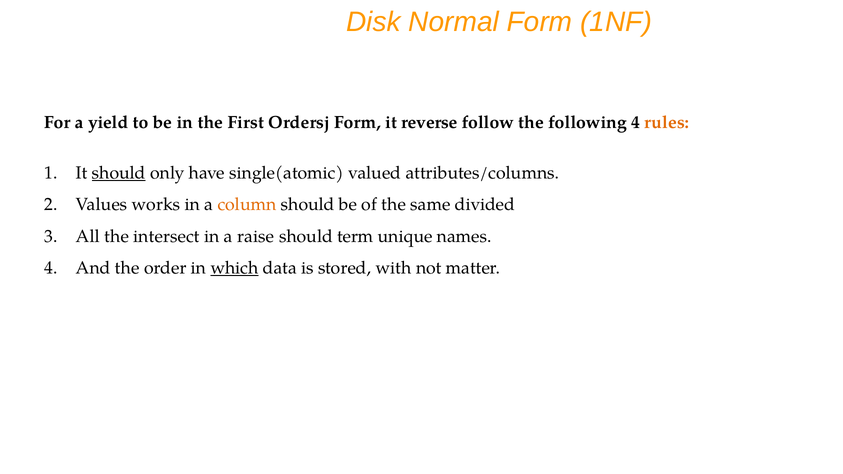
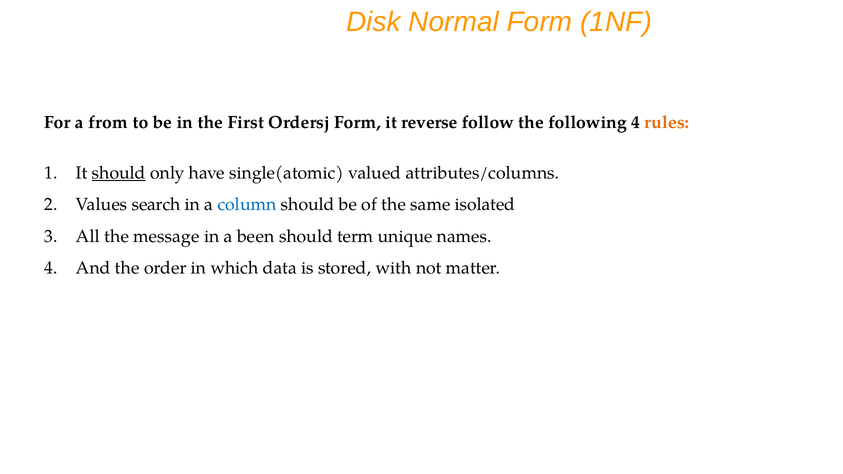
yield: yield -> from (108, 123)
works: works -> search (156, 205)
column colour: orange -> blue (247, 205)
divided: divided -> isolated (485, 205)
intersect: intersect -> message (166, 236)
raise: raise -> been (256, 236)
which underline: present -> none (235, 268)
